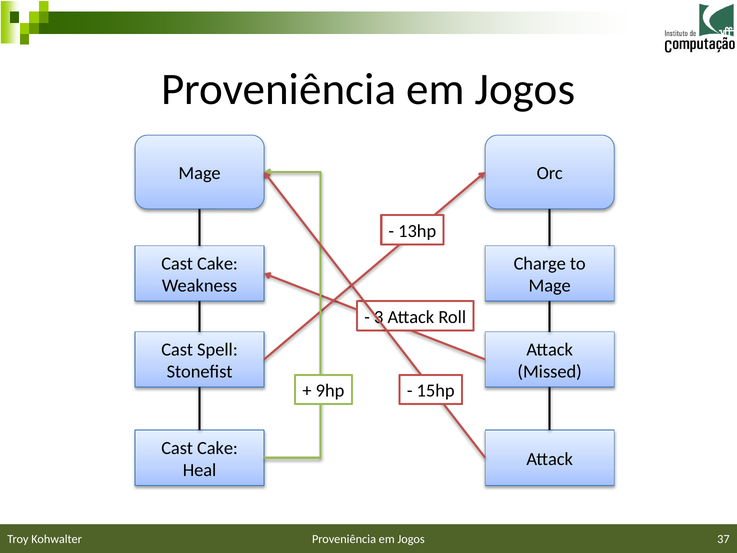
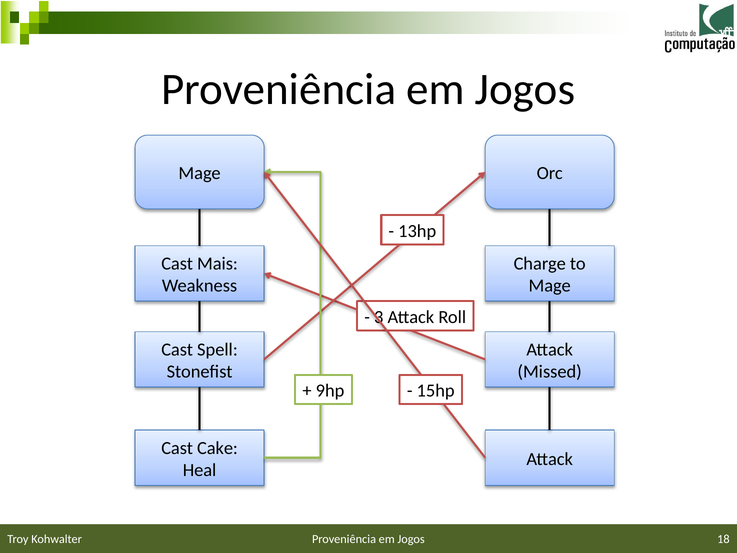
Cake: Cake -> Mais (217, 264)
37: 37 -> 18 (723, 539)
